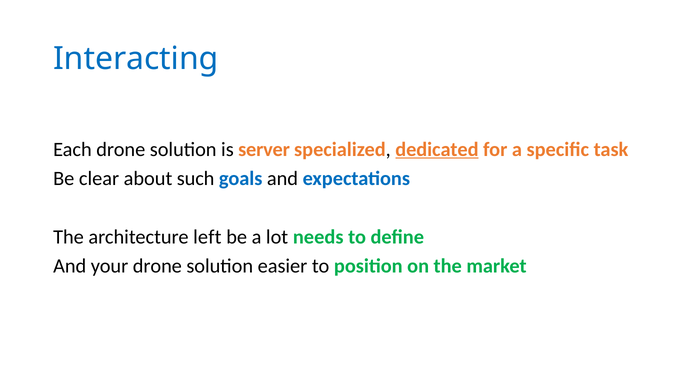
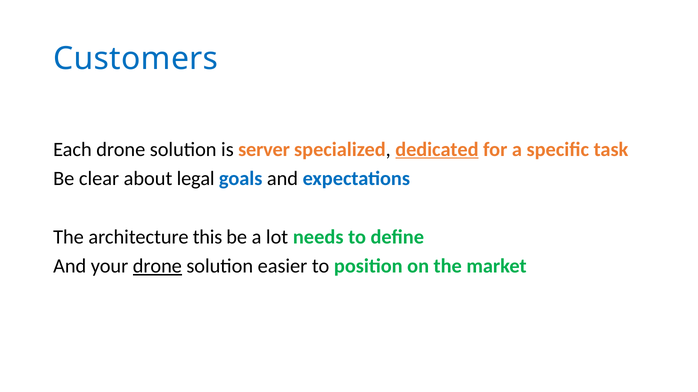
Interacting: Interacting -> Customers (136, 59)
such: such -> legal (196, 179)
left: left -> this (208, 237)
drone underline: none -> present (157, 267)
